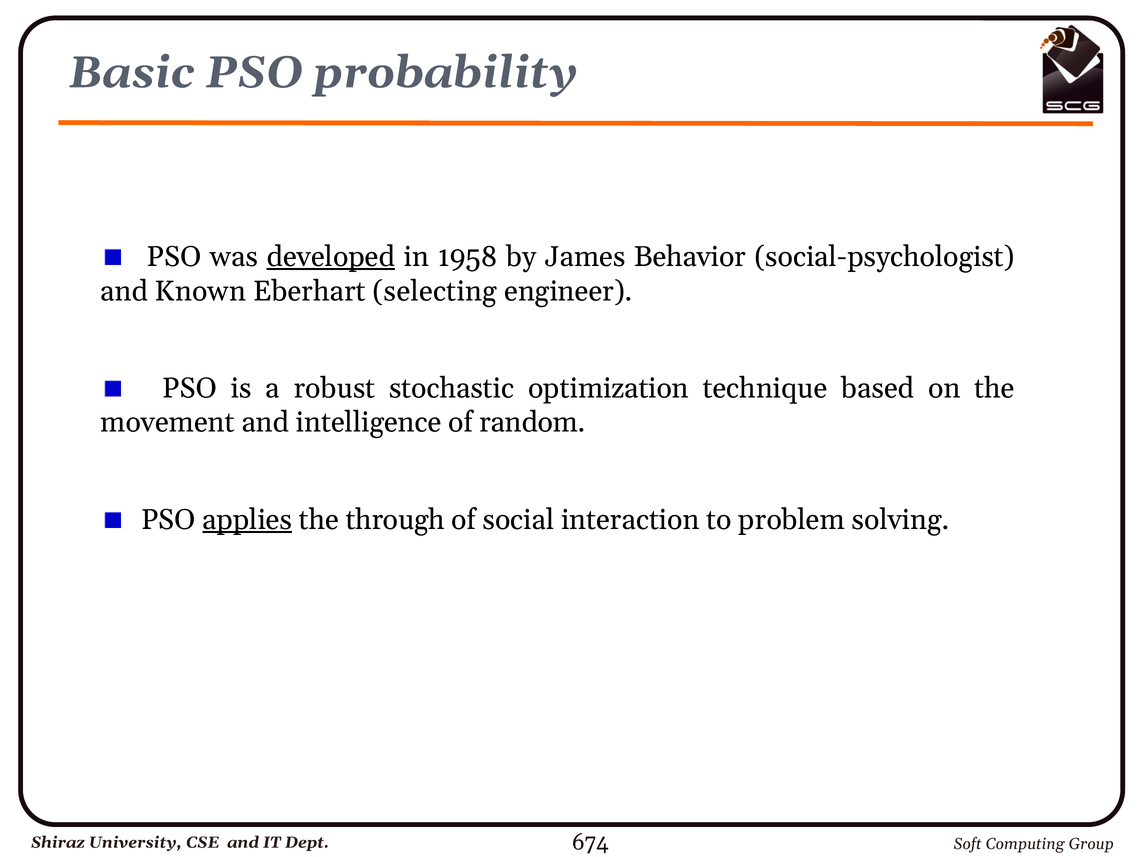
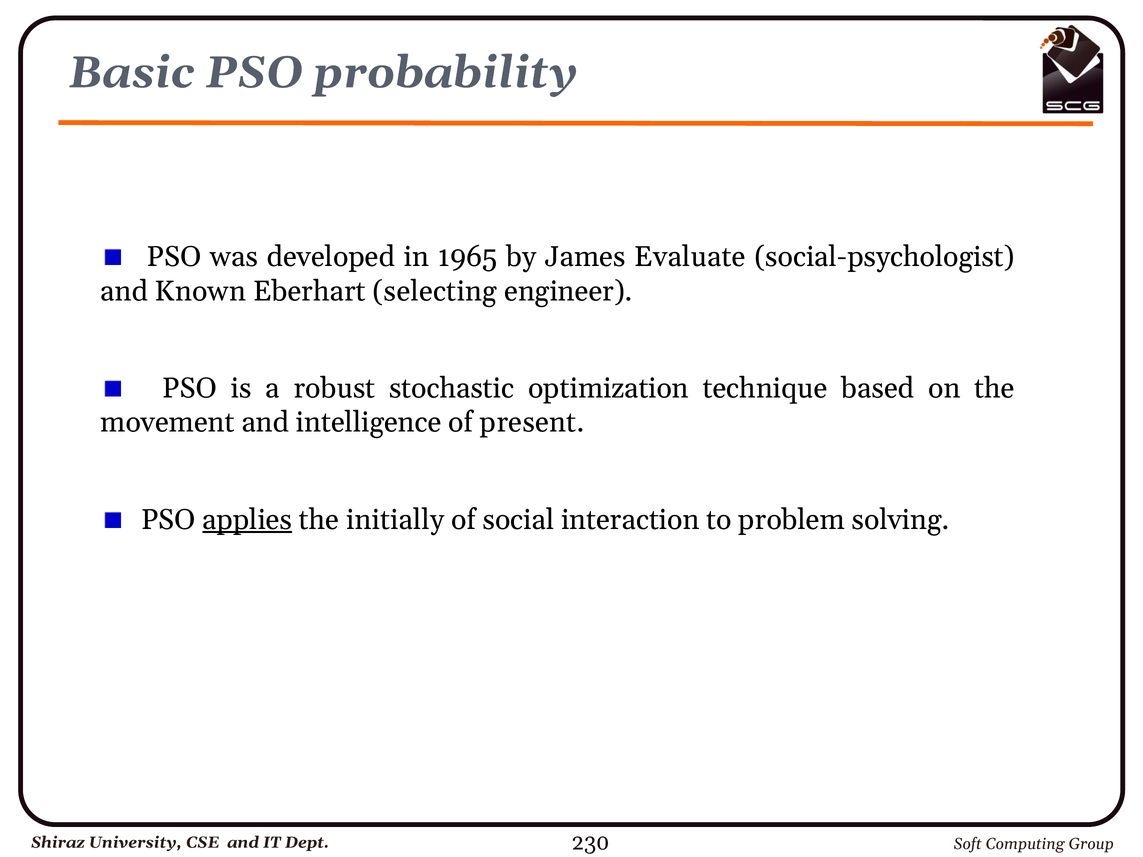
developed underline: present -> none (331, 257)
1958: 1958 -> 1965 (468, 257)
Behavior: Behavior -> Evaluate (690, 257)
random: random -> present (532, 423)
through: through -> initially (395, 520)
674: 674 -> 230 (591, 843)
